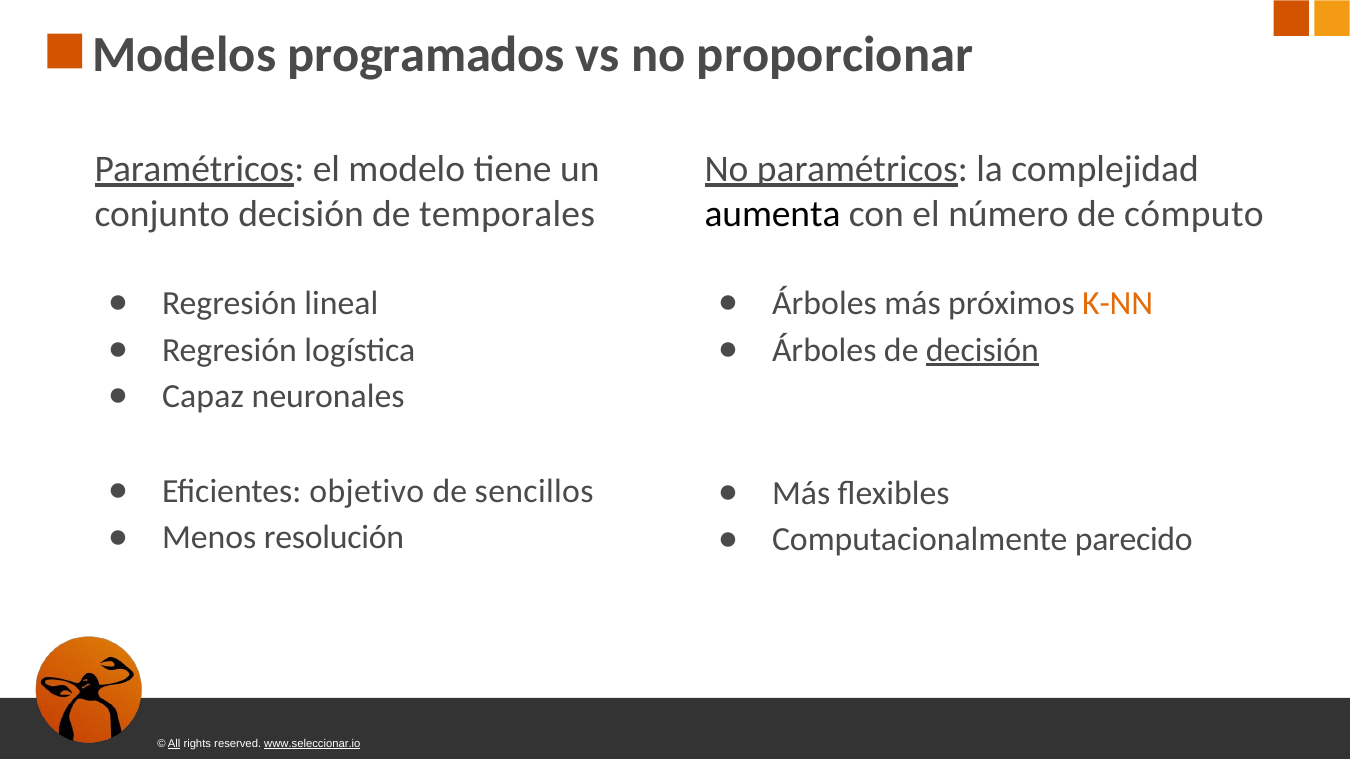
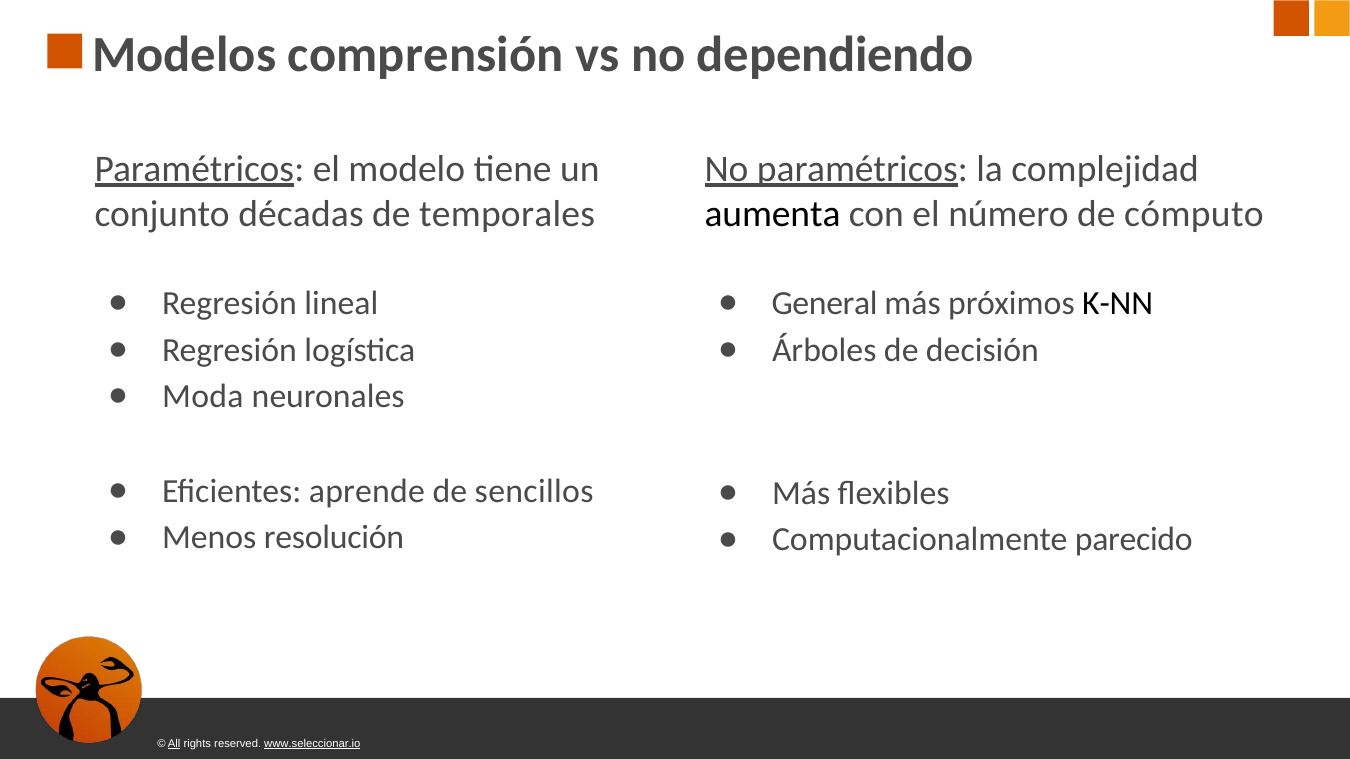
programados: programados -> comprensión (426, 55)
proporcionar: proporcionar -> dependiendo (835, 55)
conjunto decisión: decisión -> décadas (301, 214)
Árboles: Árboles -> General (825, 304)
K-NN colour: orange -> black (1118, 304)
decisión underline: present -> none (982, 350)
Capaz: Capaz -> Moda (203, 397)
objetivo: objetivo -> aprende (367, 492)
